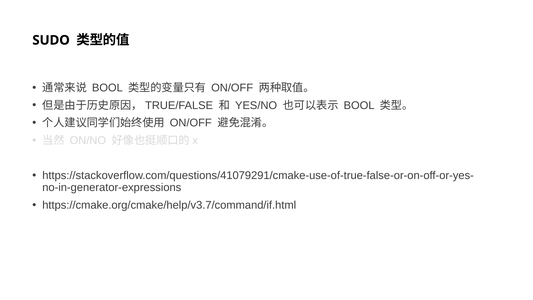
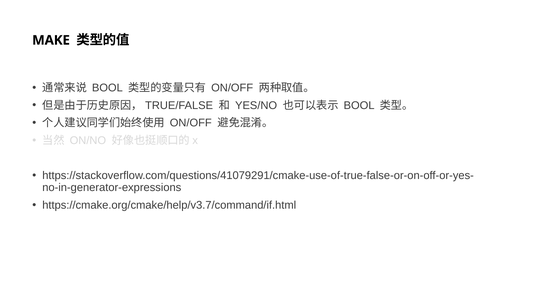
SUDO: SUDO -> MAKE (51, 40)
